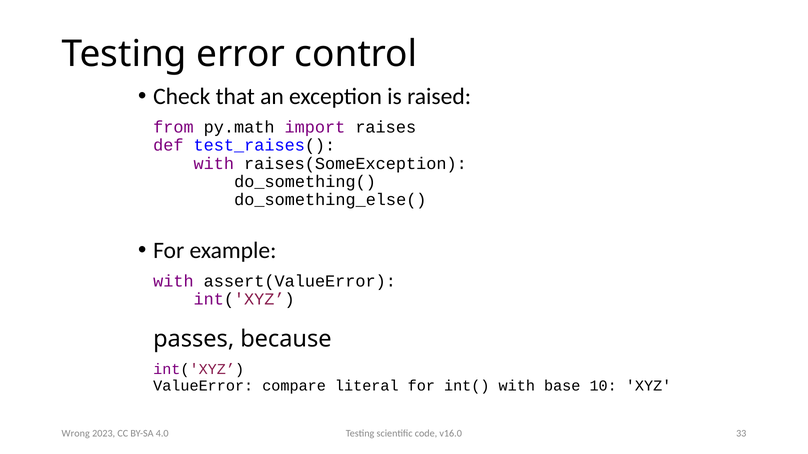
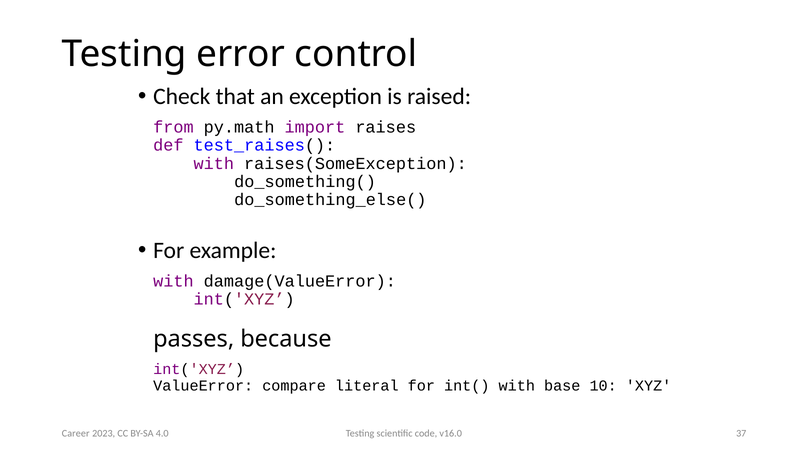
assert(ValueError: assert(ValueError -> damage(ValueError (300, 281)
33: 33 -> 37 (741, 434)
Wrong: Wrong -> Career (76, 434)
